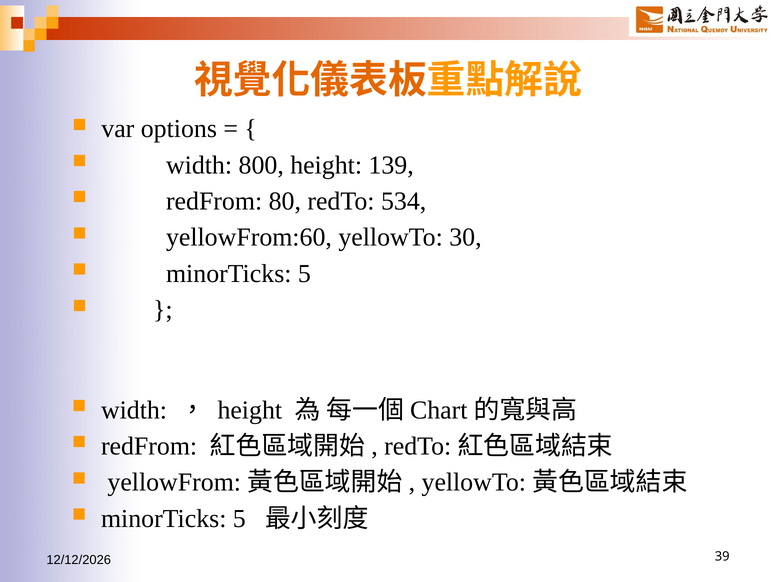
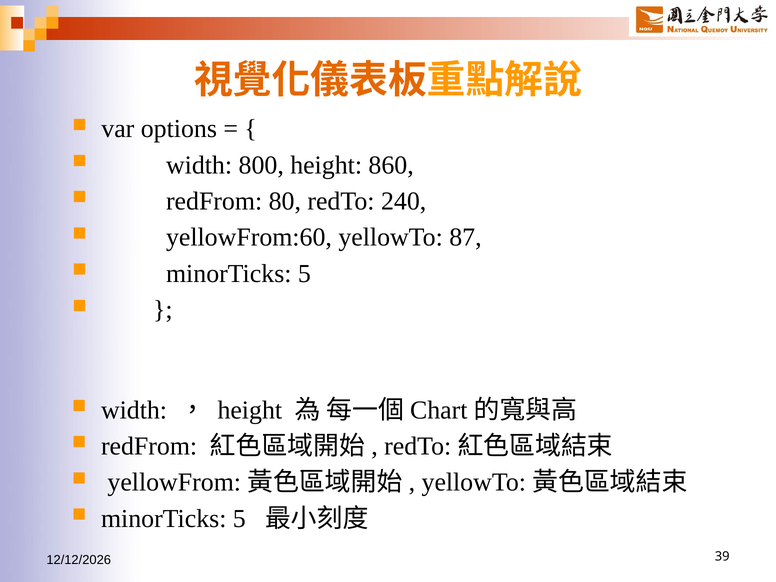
139: 139 -> 860 (391, 165)
534: 534 -> 240 (404, 201)
30: 30 -> 87 (465, 237)
